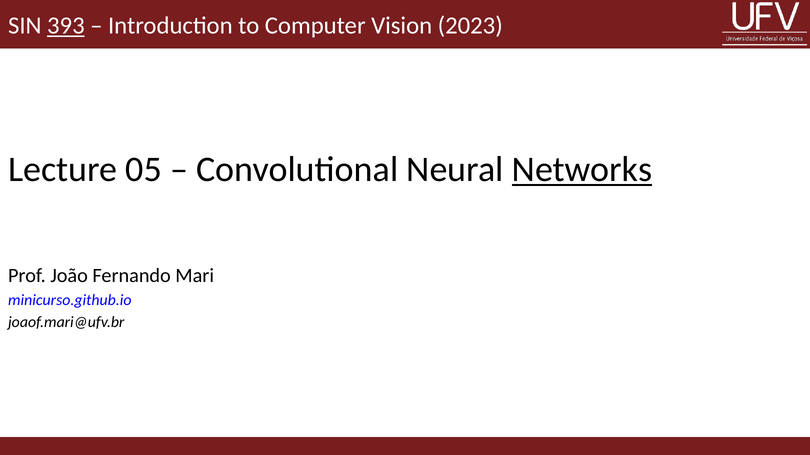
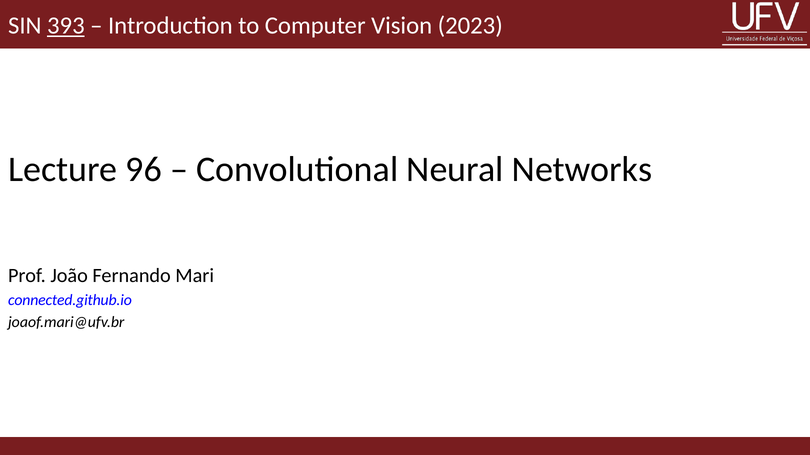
05: 05 -> 96 (144, 170)
Networks underline: present -> none (582, 170)
minicurso.github.io: minicurso.github.io -> connected.github.io (70, 300)
